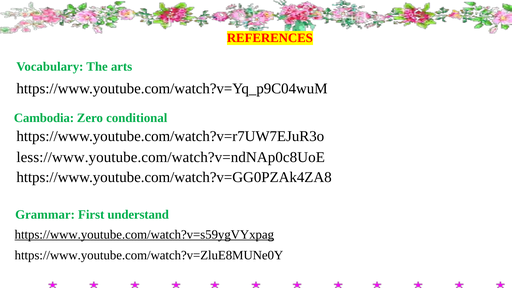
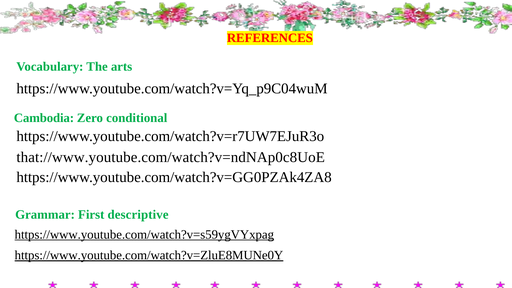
less://www.youtube.com/watch?v=ndNAp0c8UoE: less://www.youtube.com/watch?v=ndNAp0c8UoE -> that://www.youtube.com/watch?v=ndNAp0c8UoE (171, 157)
understand: understand -> descriptive (138, 215)
https://www.youtube.com/watch?v=ZluE8MUNe0Y underline: none -> present (149, 255)
